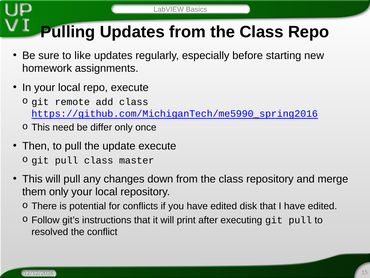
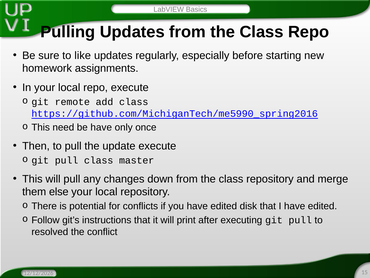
be differ: differ -> have (101, 127)
them only: only -> else (59, 192)
